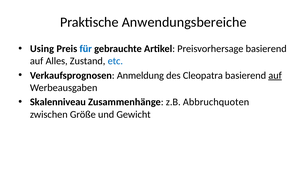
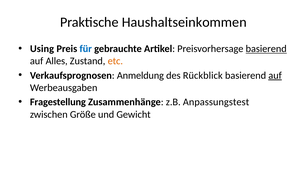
Anwendungsbereiche: Anwendungsbereiche -> Haushaltseinkommen (184, 22)
basierend underline: none -> present (266, 49)
etc colour: blue -> orange (115, 61)
Cleopatra: Cleopatra -> Rückblick (203, 75)
Skalenniveau: Skalenniveau -> Fragestellung (58, 102)
Abbruchquoten: Abbruchquoten -> Anpassungstest (216, 102)
